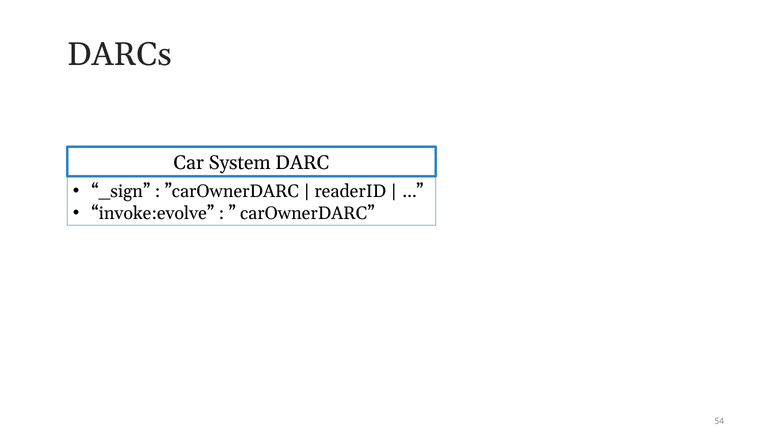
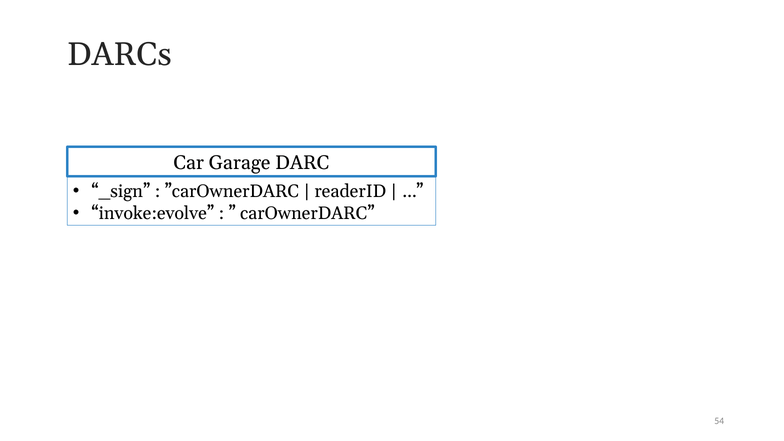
System: System -> Garage (240, 163)
